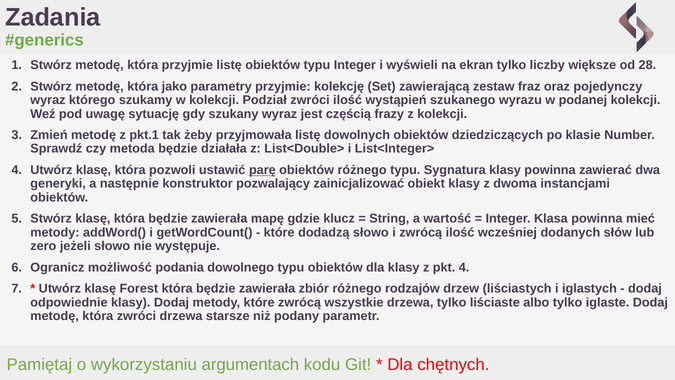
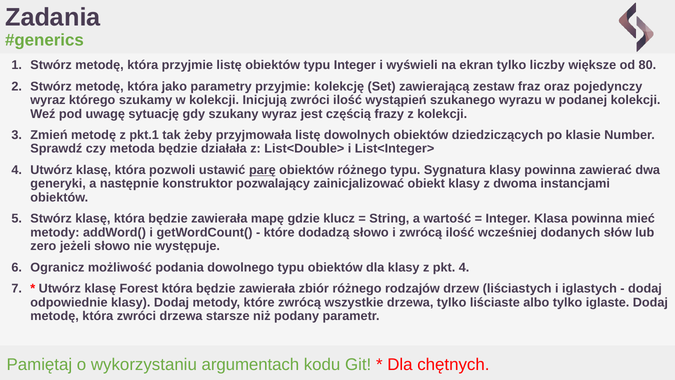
28: 28 -> 80 (647, 65)
Podział: Podział -> Inicjują (265, 100)
